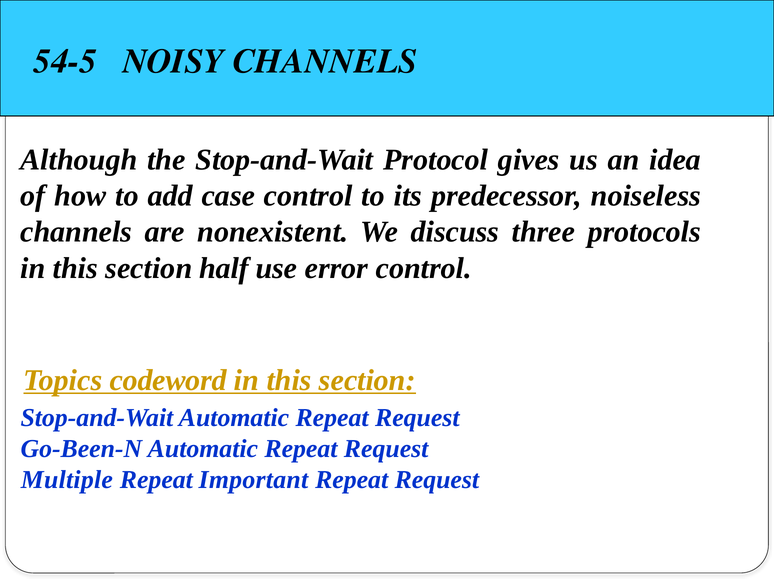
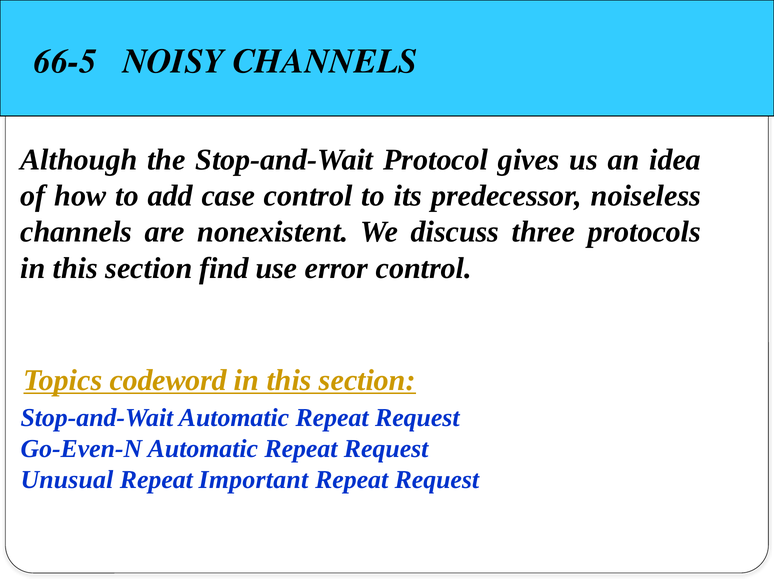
54-5: 54-5 -> 66-5 (65, 61)
half: half -> find (224, 268)
Go-Been-N: Go-Been-N -> Go-Even-N (81, 448)
Multiple: Multiple -> Unusual (67, 479)
